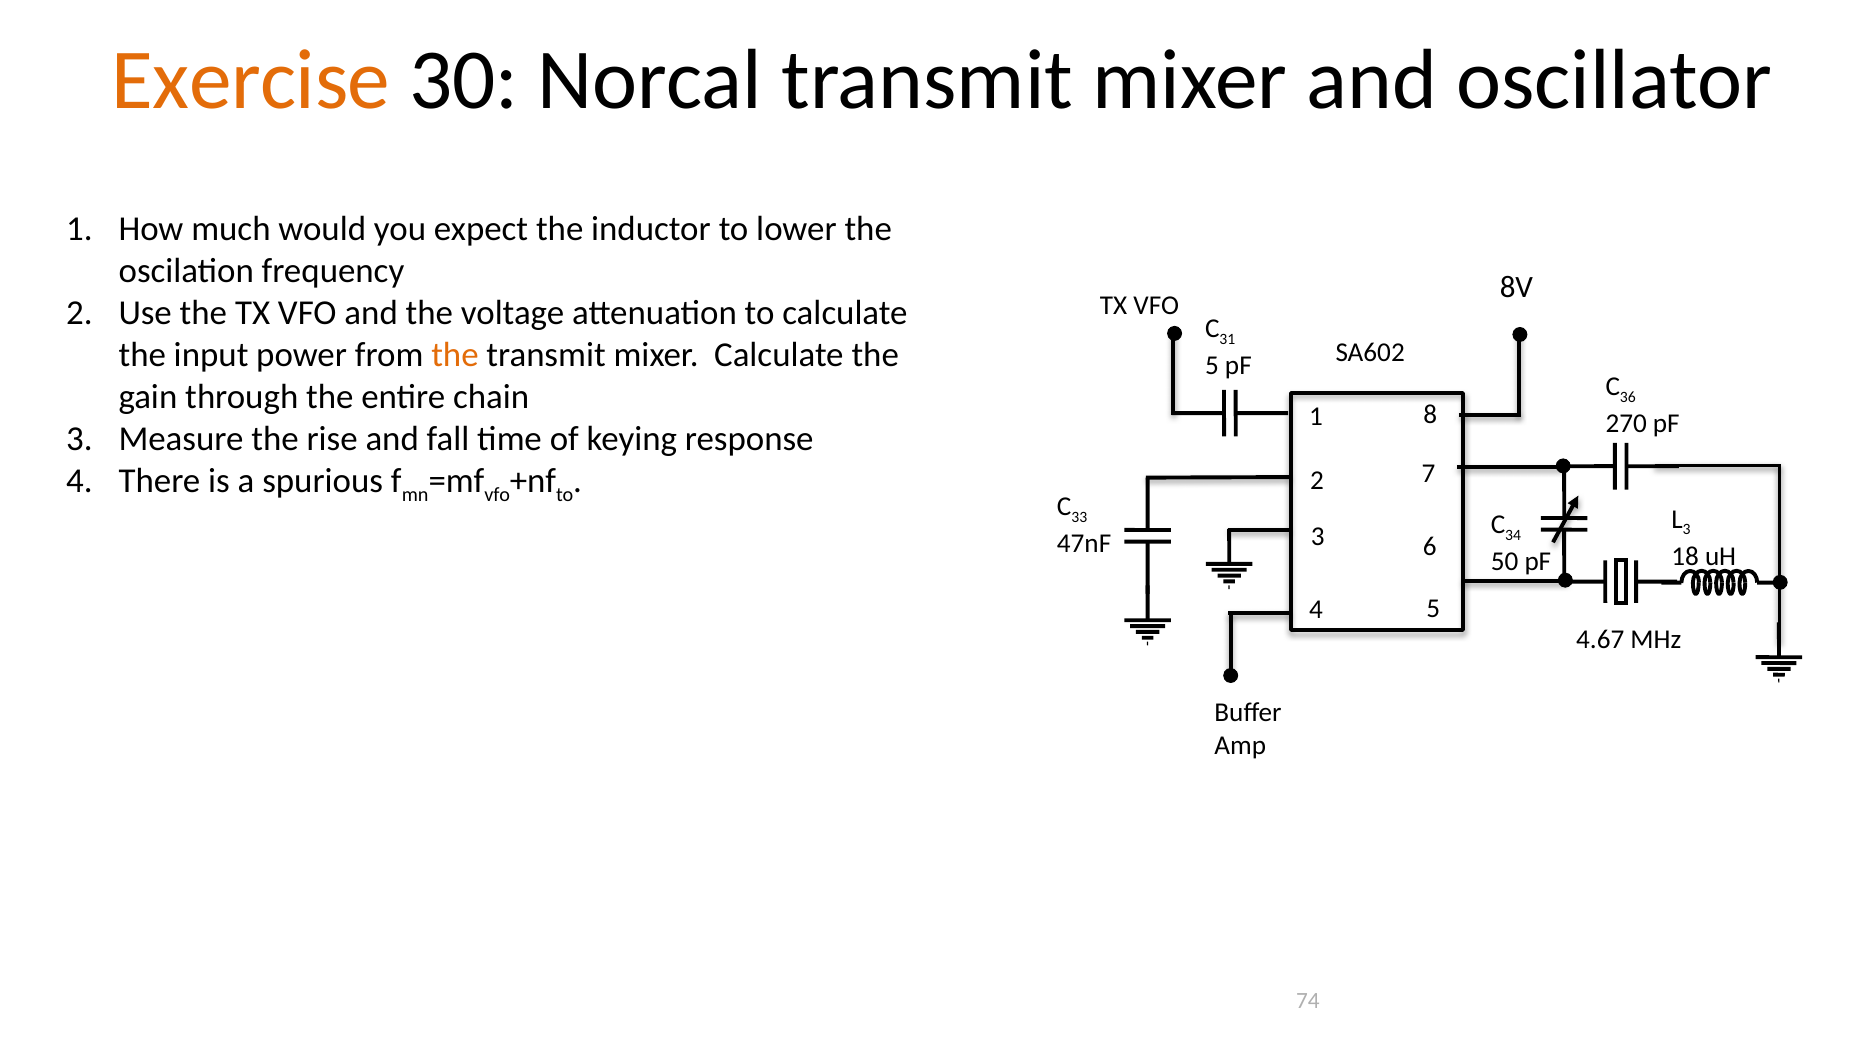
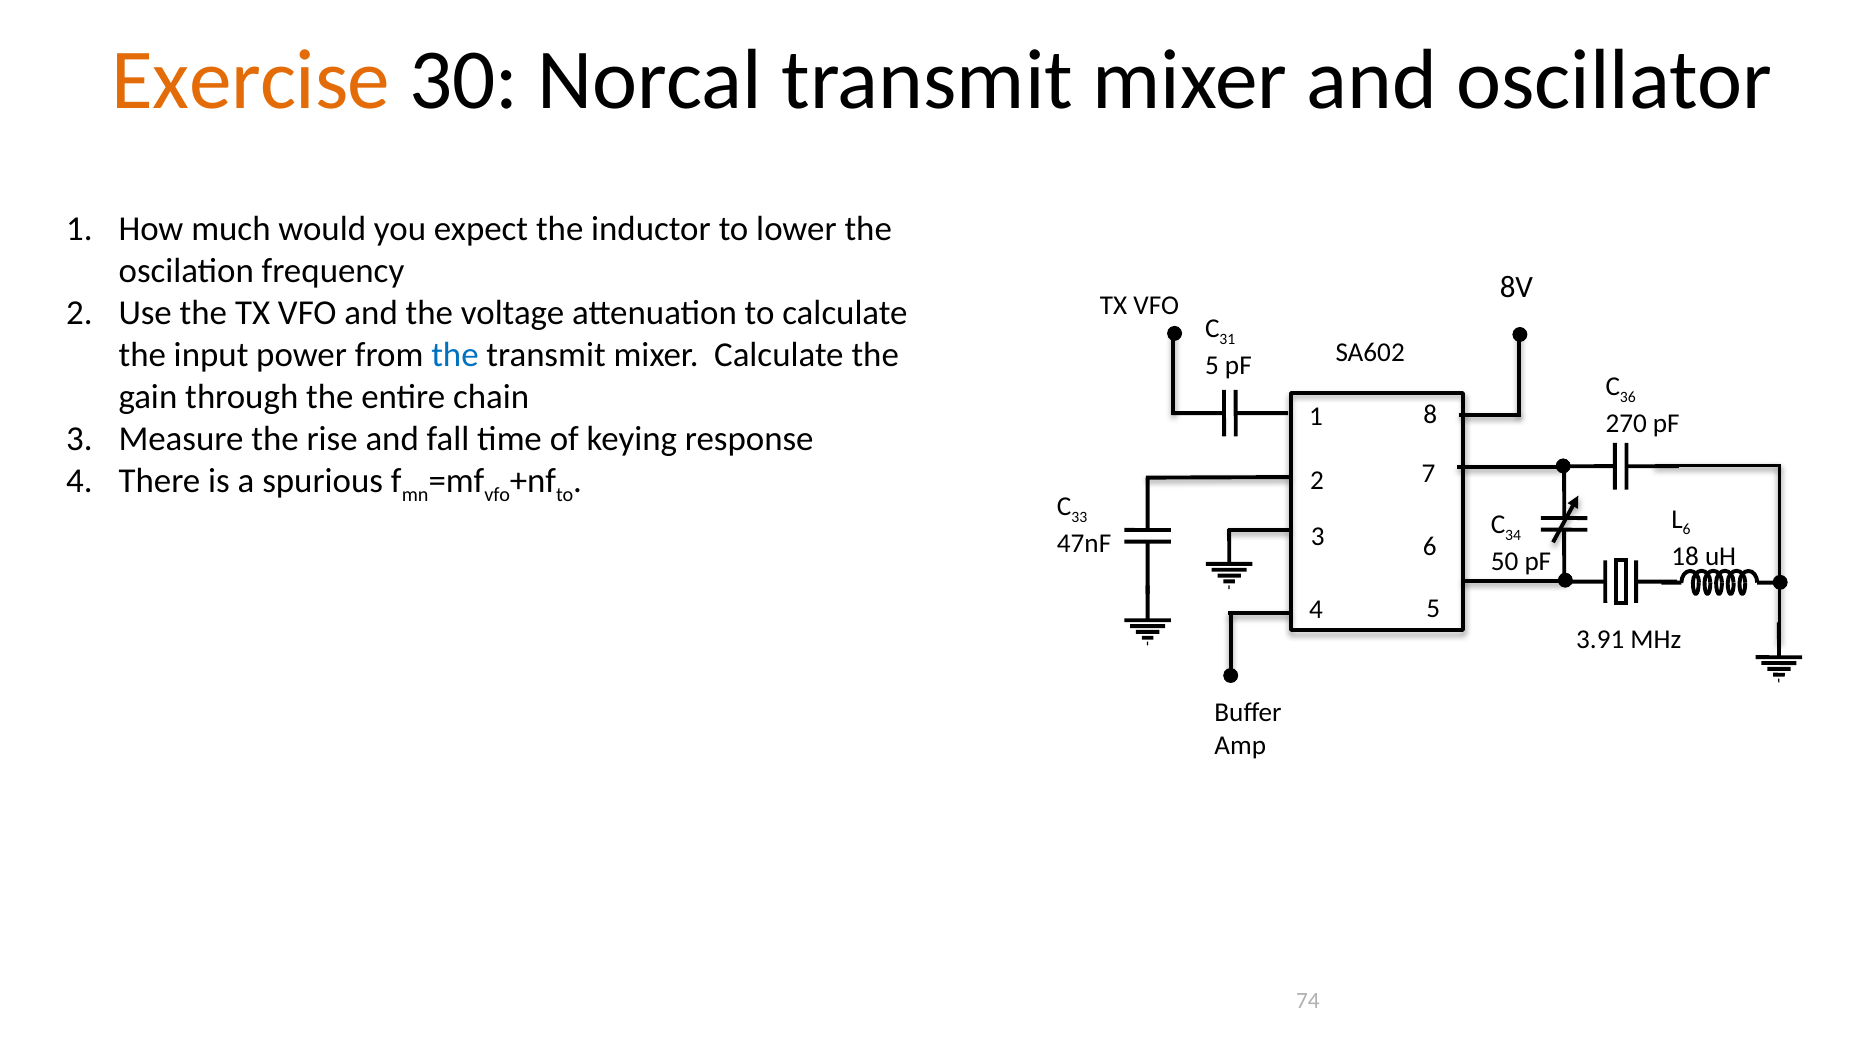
the colour: orange -> blue (455, 355)
3: 3 -> 6 (1687, 529)
4.67: 4.67 -> 3.91 (1600, 639)
